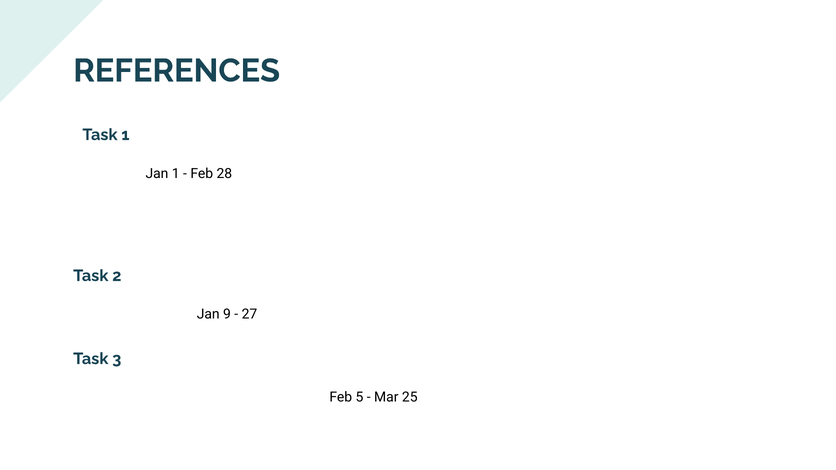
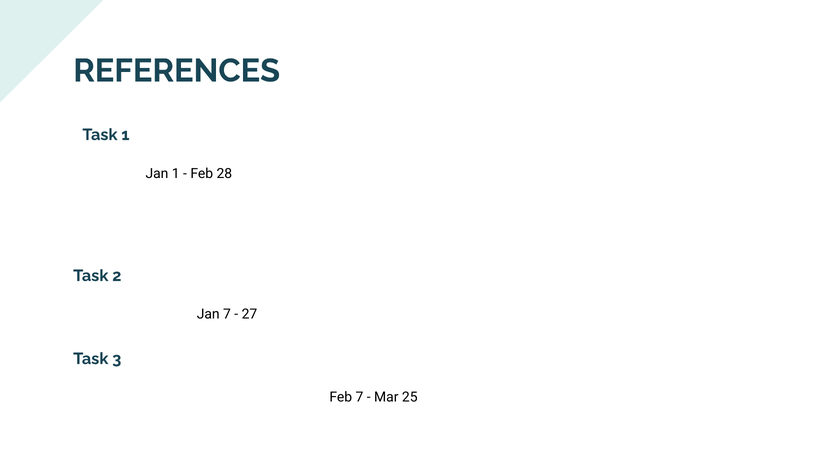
Jan 9: 9 -> 7 (227, 314)
Feb 5: 5 -> 7 (359, 397)
